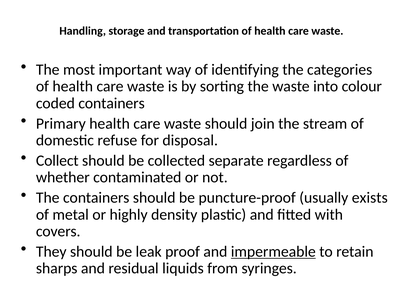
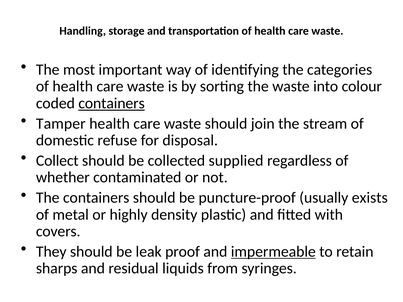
containers underline: none -> present (112, 103)
Primary: Primary -> Tamper (61, 124)
separate: separate -> supplied (236, 161)
